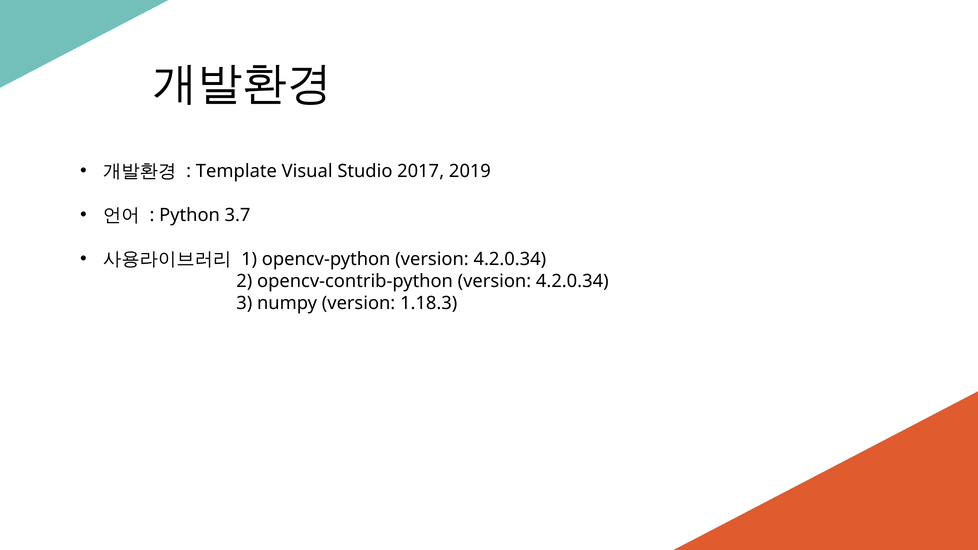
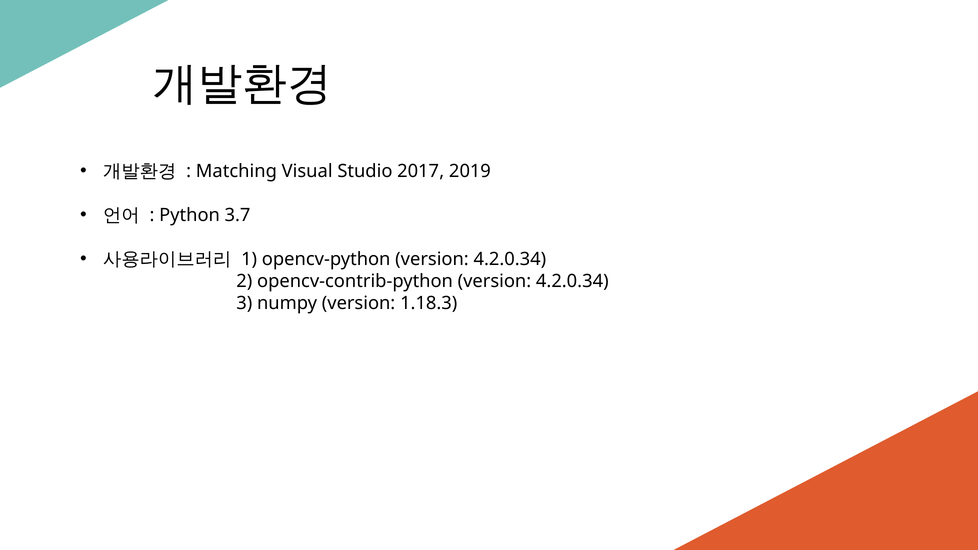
Template: Template -> Matching (236, 171)
